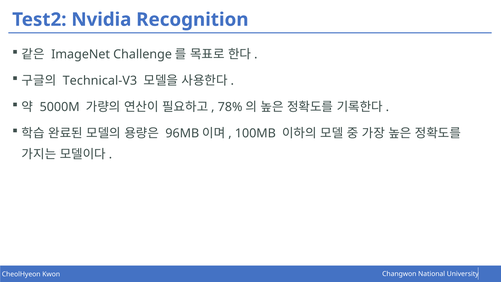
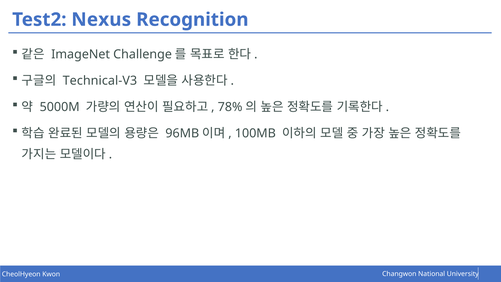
Nvidia: Nvidia -> Nexus (101, 20)
